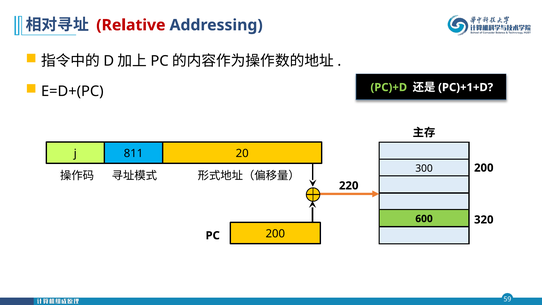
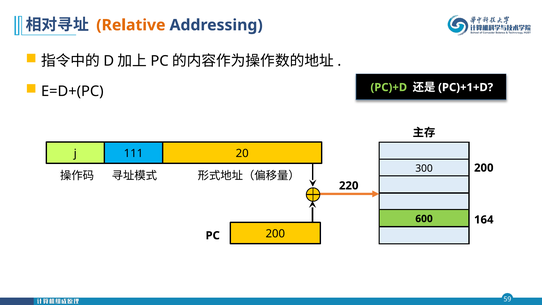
Relative colour: red -> orange (131, 25)
811: 811 -> 111 (134, 153)
320: 320 -> 164 (484, 220)
